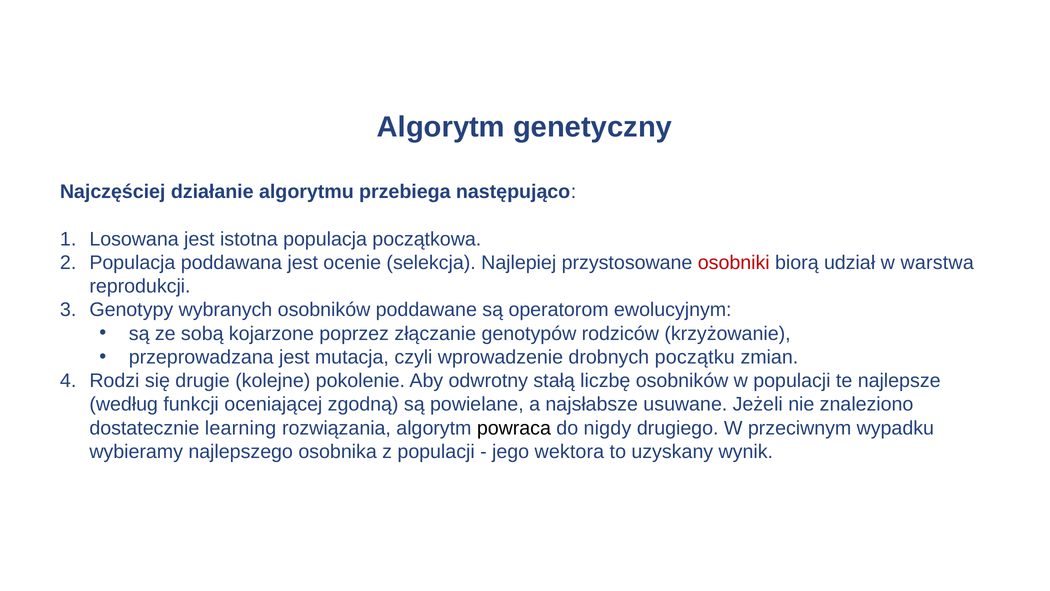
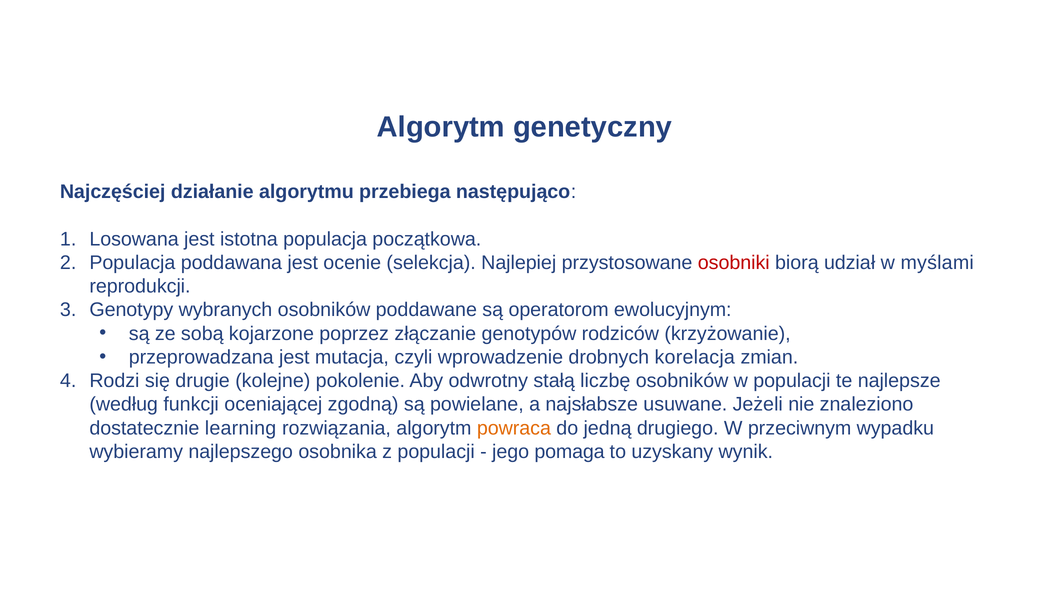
warstwa: warstwa -> myślami (937, 263)
początku: początku -> korelacja (695, 357)
powraca colour: black -> orange (514, 428)
nigdy: nigdy -> jedną (608, 428)
wektora: wektora -> pomaga (570, 451)
